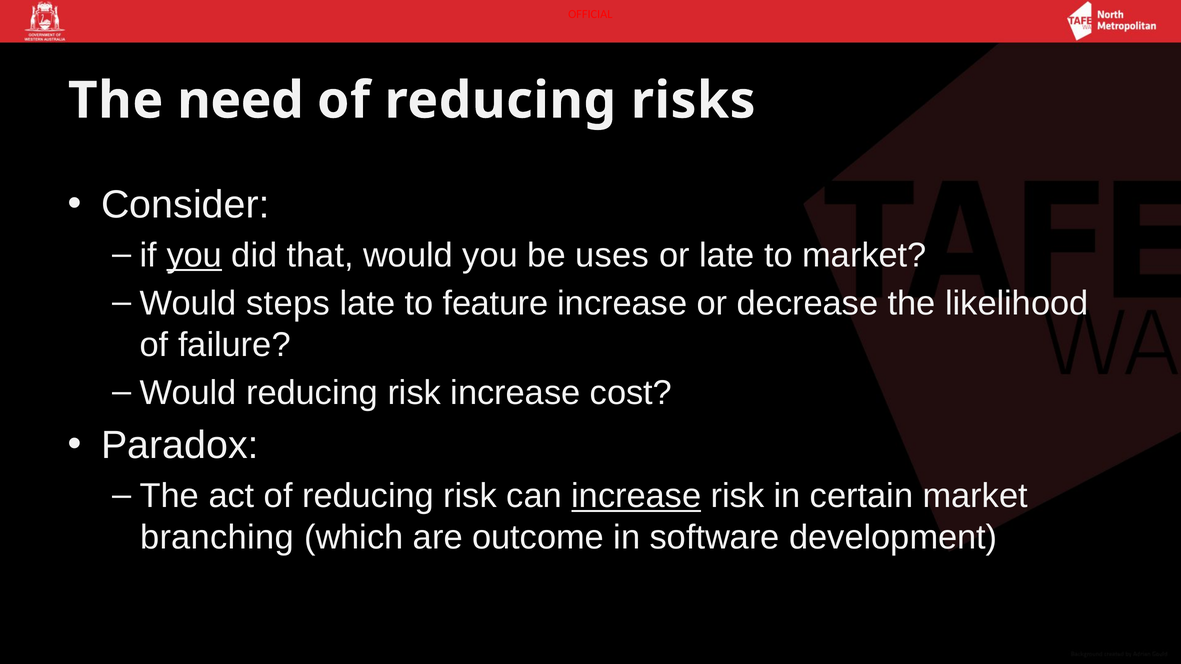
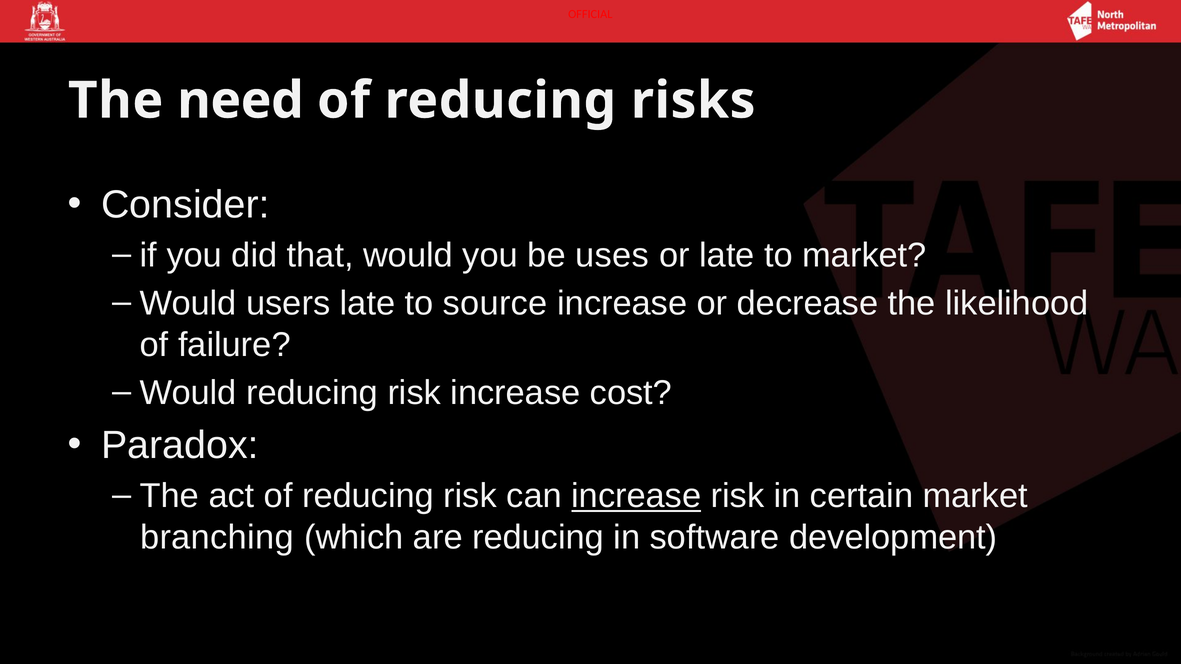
you underline: present -> none (194, 255)
steps: steps -> users (288, 304)
feature: feature -> source (495, 304)
are outcome: outcome -> reducing (538, 538)
